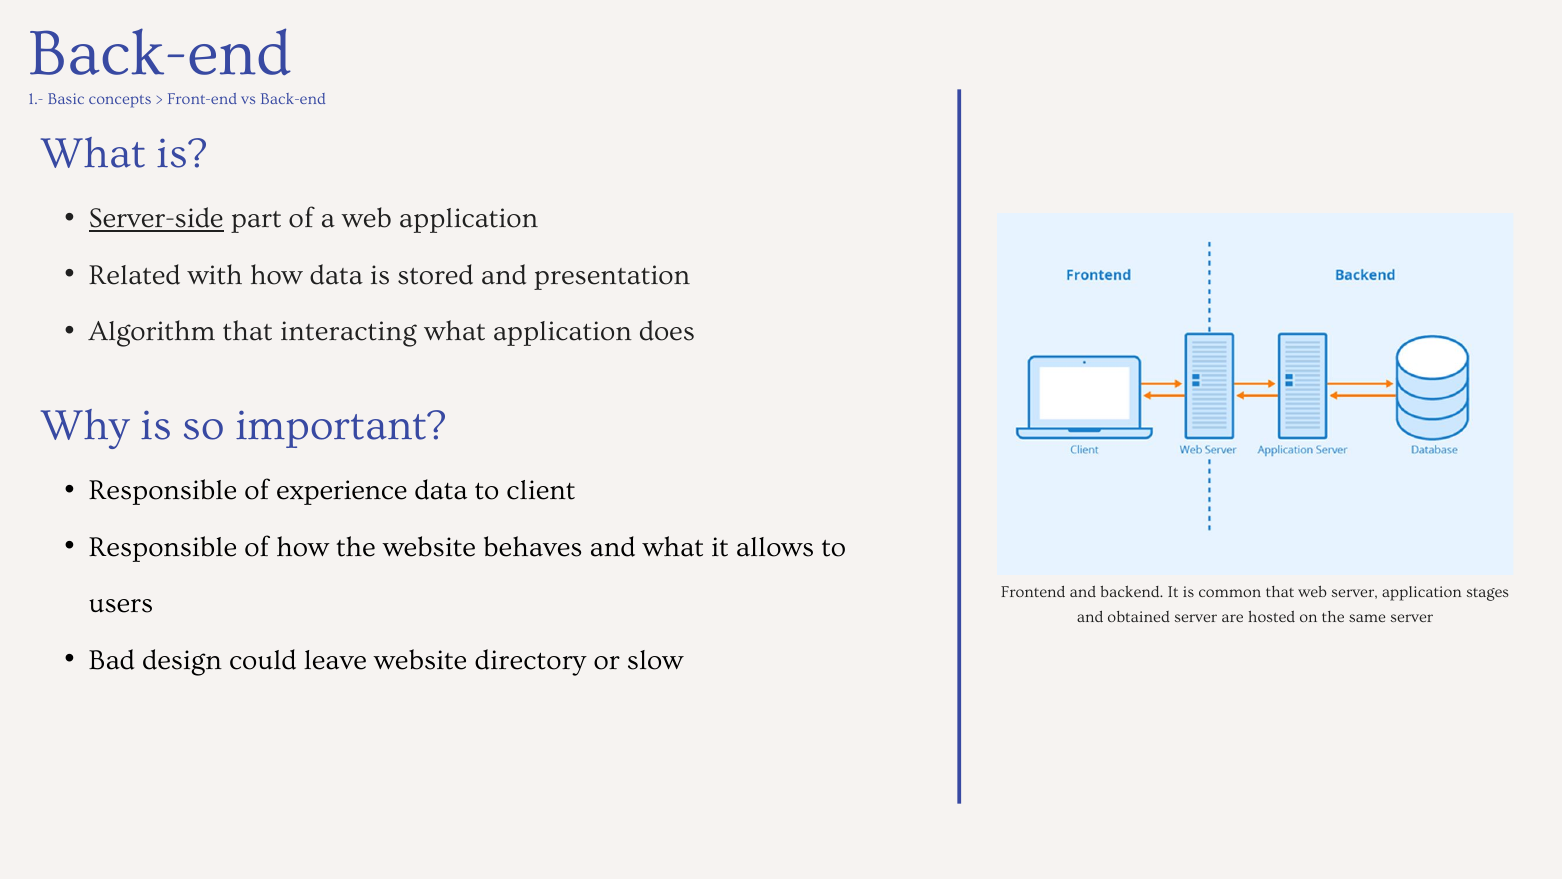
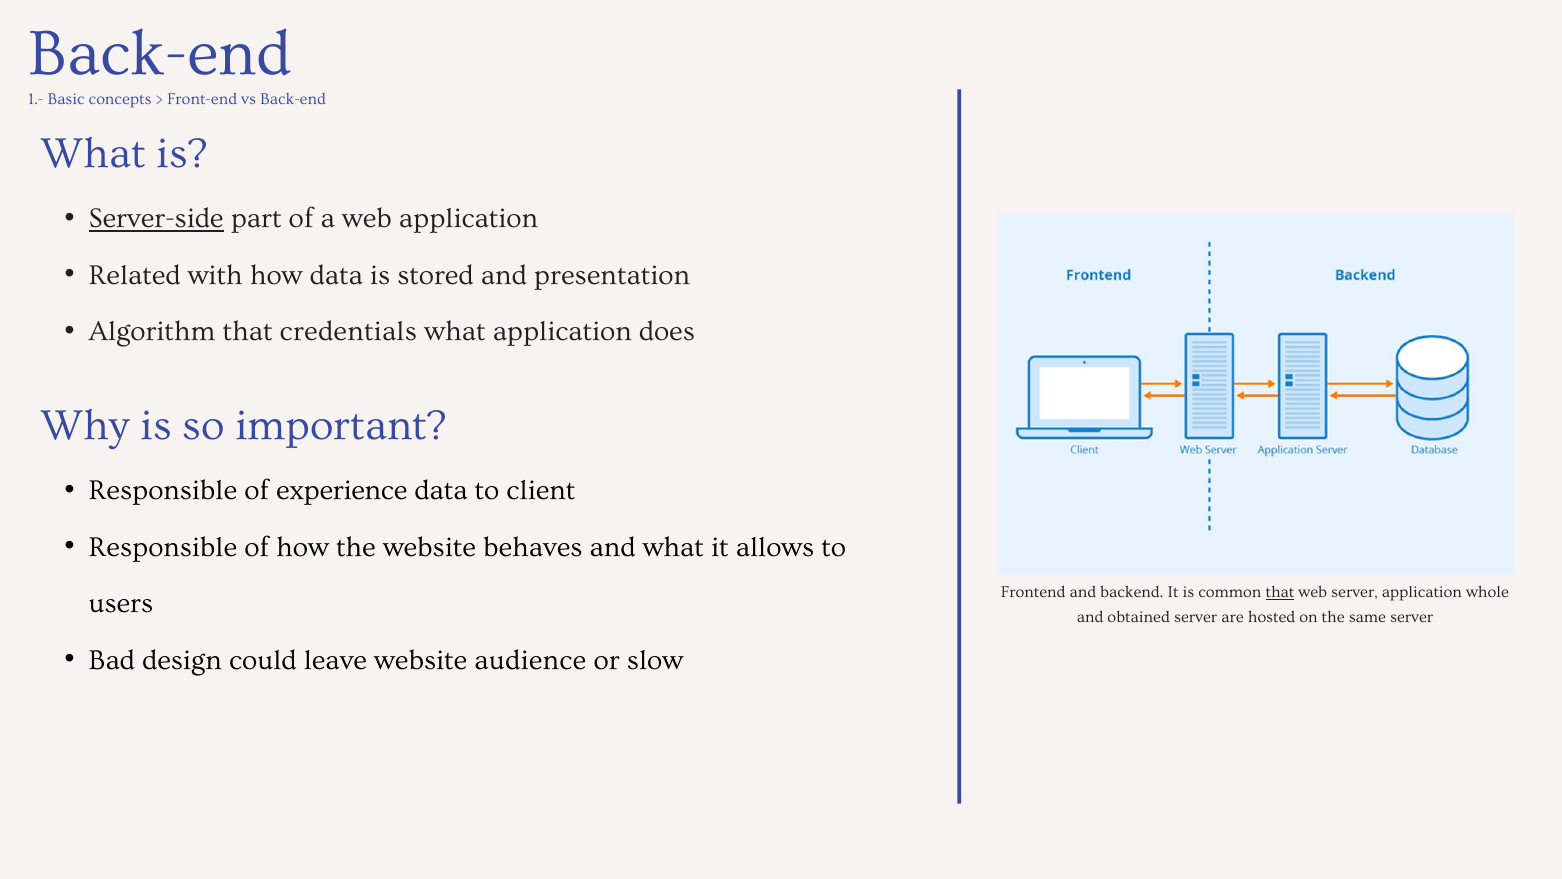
interacting: interacting -> credentials (348, 331)
that underline: none -> present (1280, 592)
stages: stages -> whole (1488, 592)
directory: directory -> audience (530, 659)
